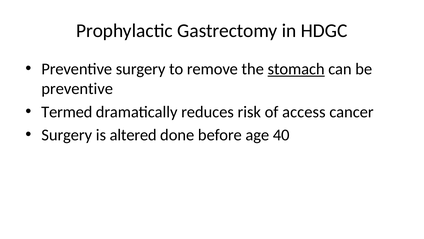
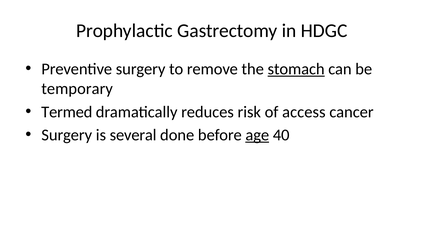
preventive: preventive -> temporary (77, 89)
altered: altered -> several (133, 135)
age underline: none -> present (257, 135)
